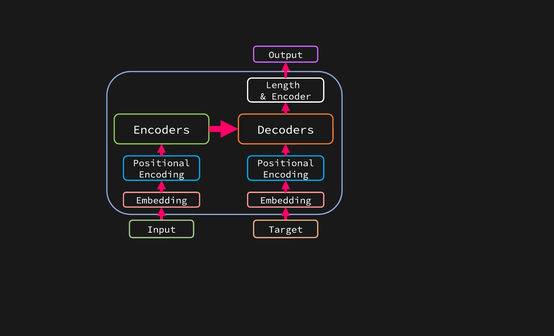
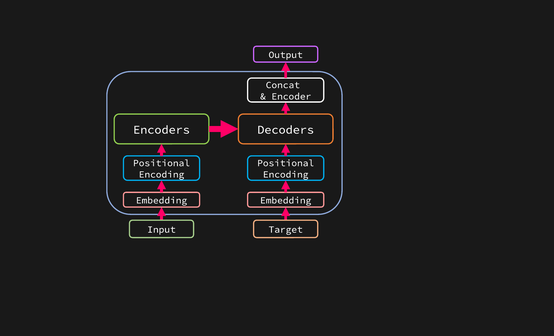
Length: Length -> Concat (283, 85)
